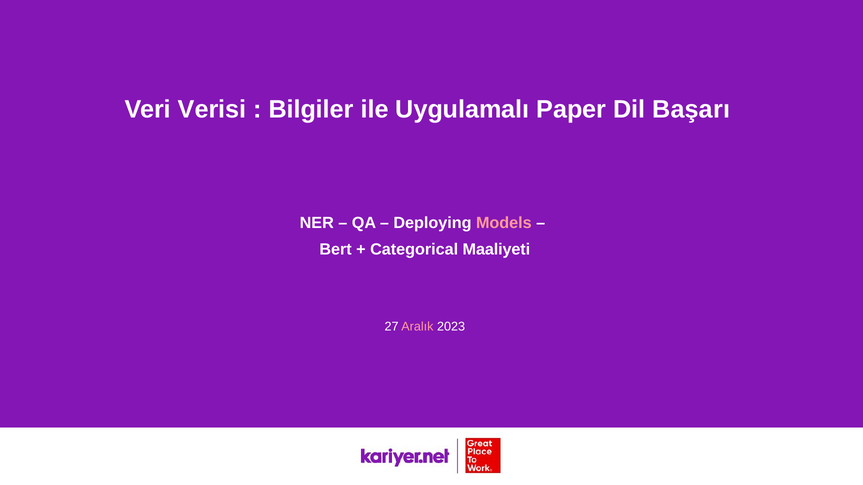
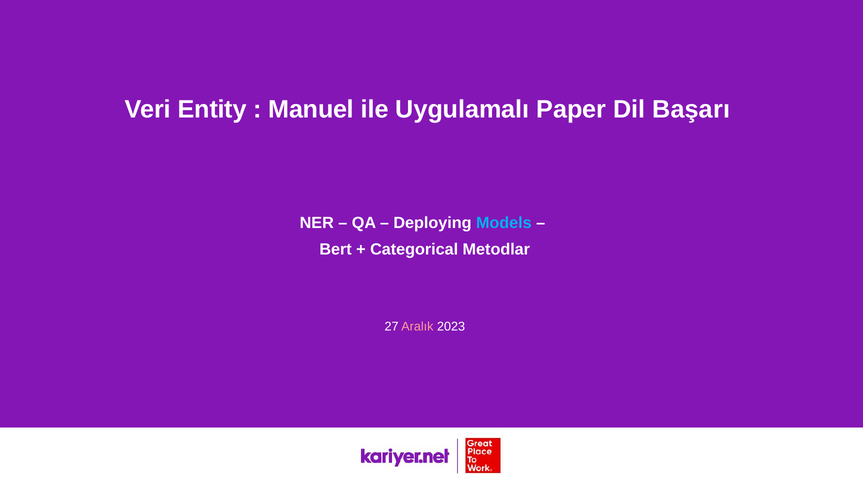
Verisi: Verisi -> Entity (212, 110)
Bilgiler: Bilgiler -> Manuel (311, 110)
Models colour: pink -> light blue (504, 223)
Maaliyeti: Maaliyeti -> Metodlar (496, 250)
